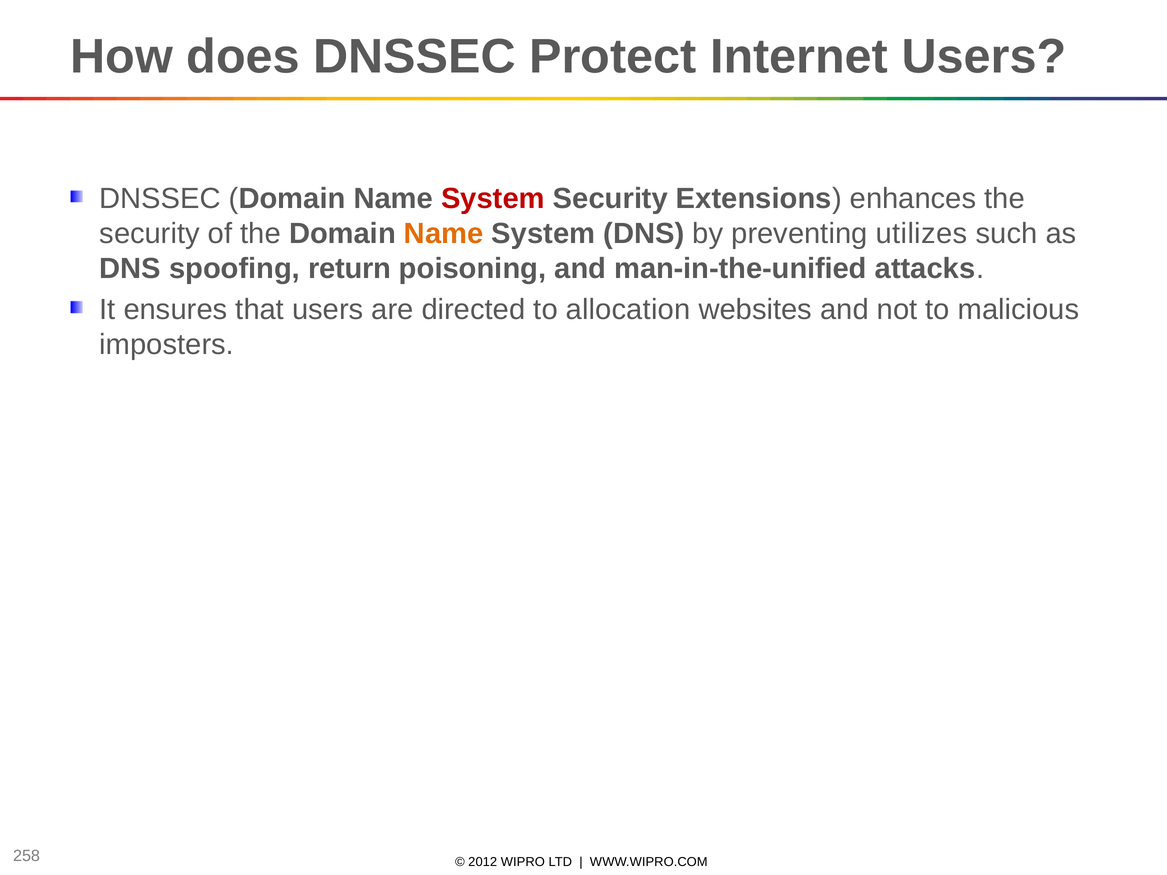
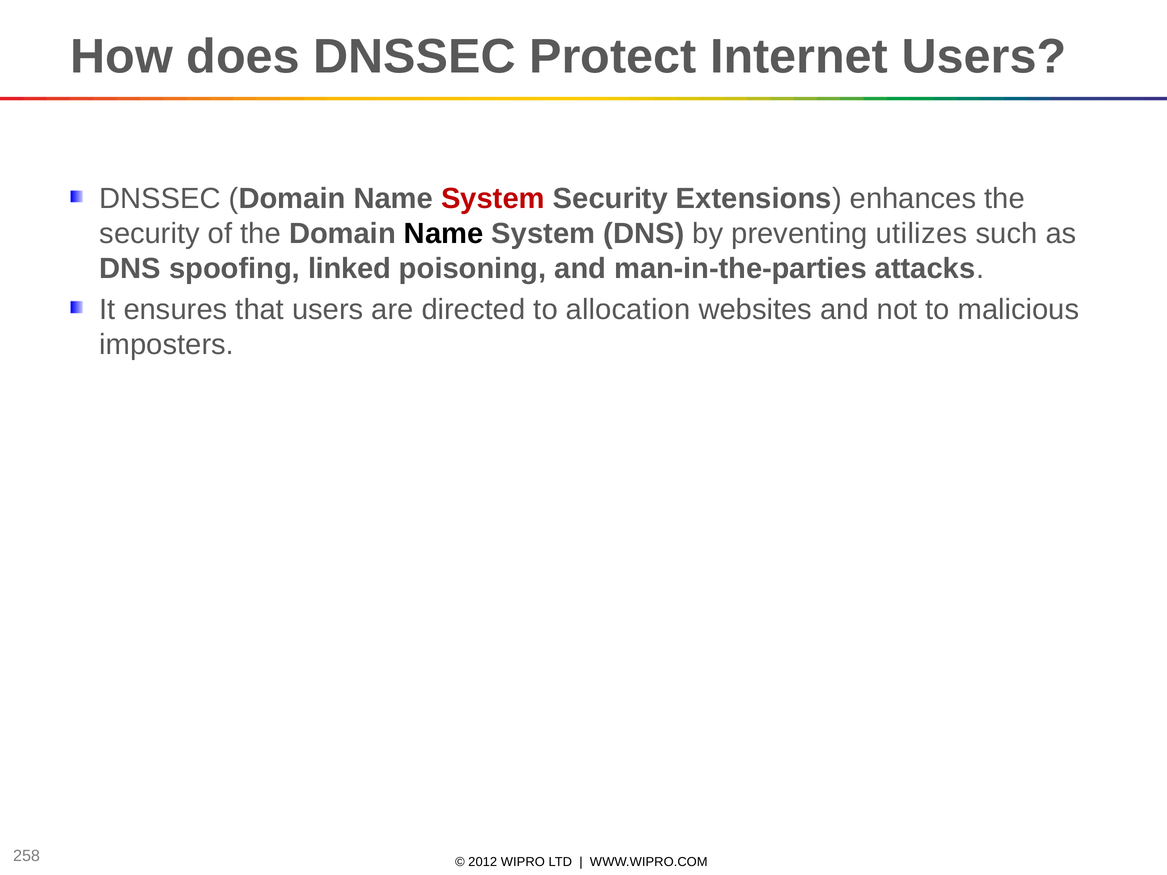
Name colour: orange -> black (444, 234)
return: return -> linked (350, 269)
man-in-the-unified: man-in-the-unified -> man-in-the-parties (740, 269)
